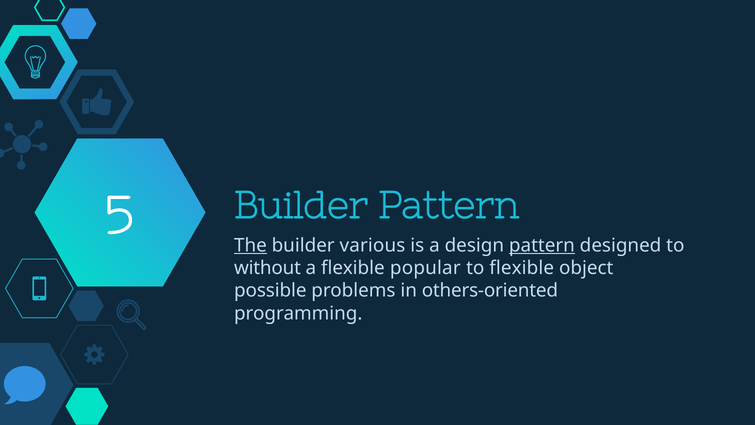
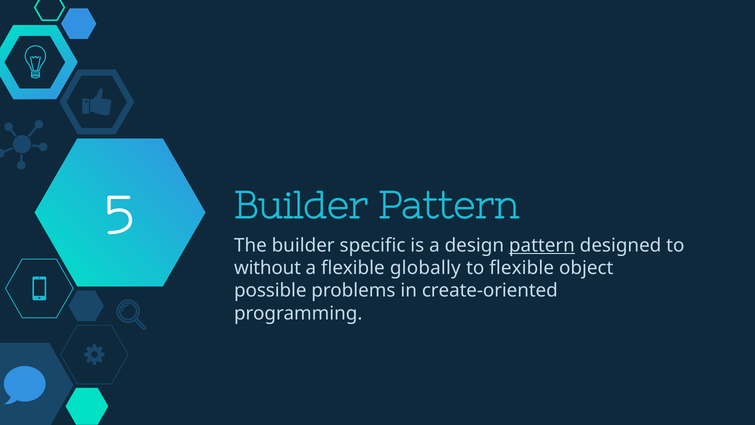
The underline: present -> none (250, 245)
various: various -> specific (373, 245)
popular: popular -> globally (425, 268)
others-oriented: others-oriented -> create-oriented (490, 290)
